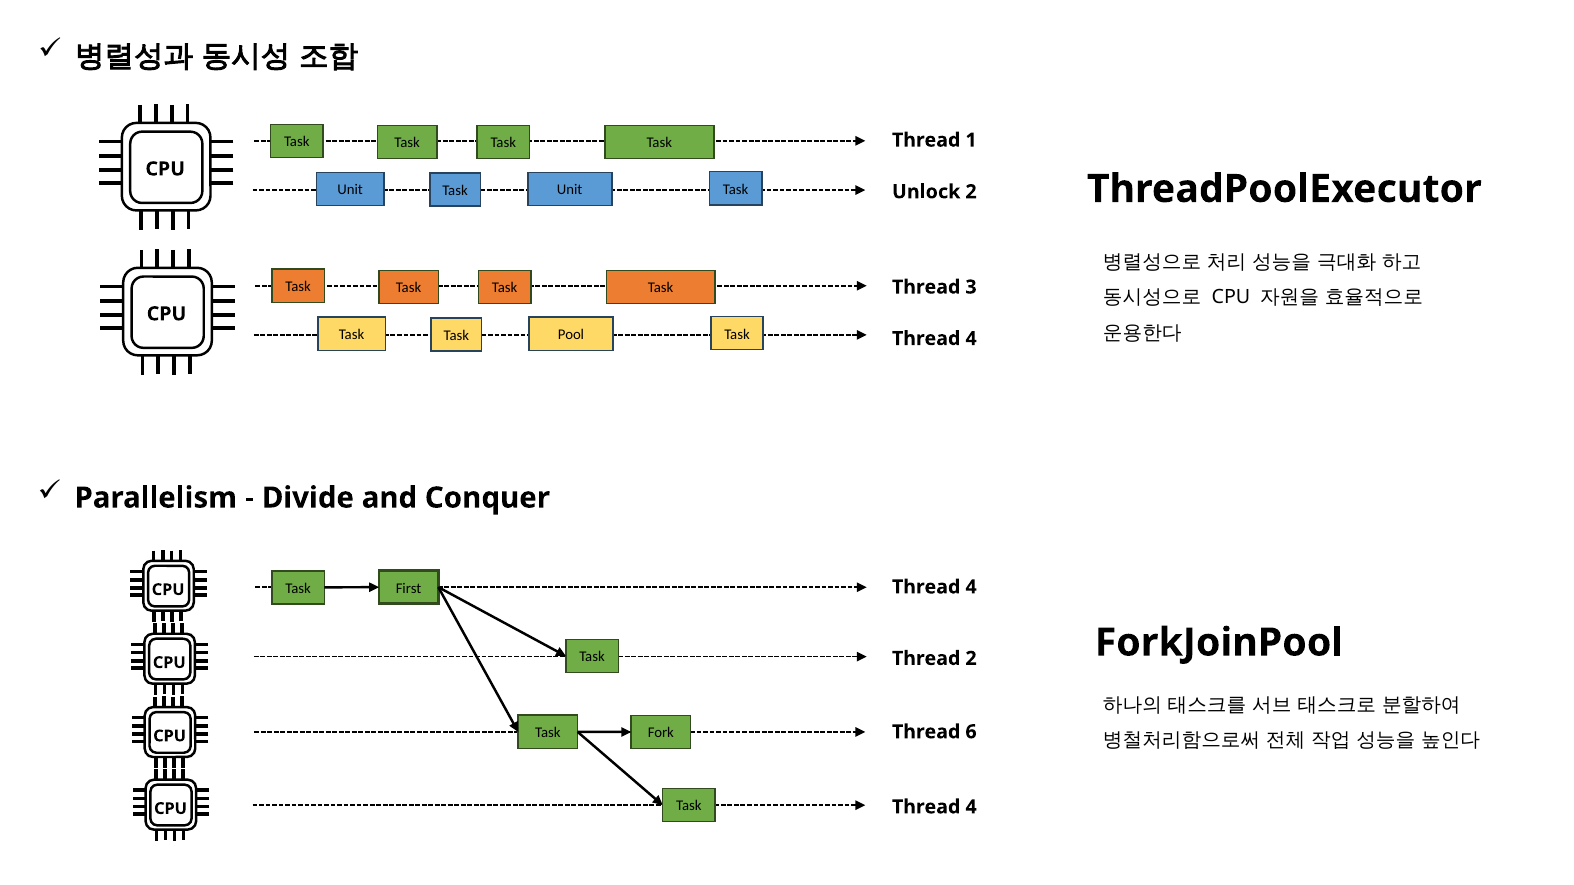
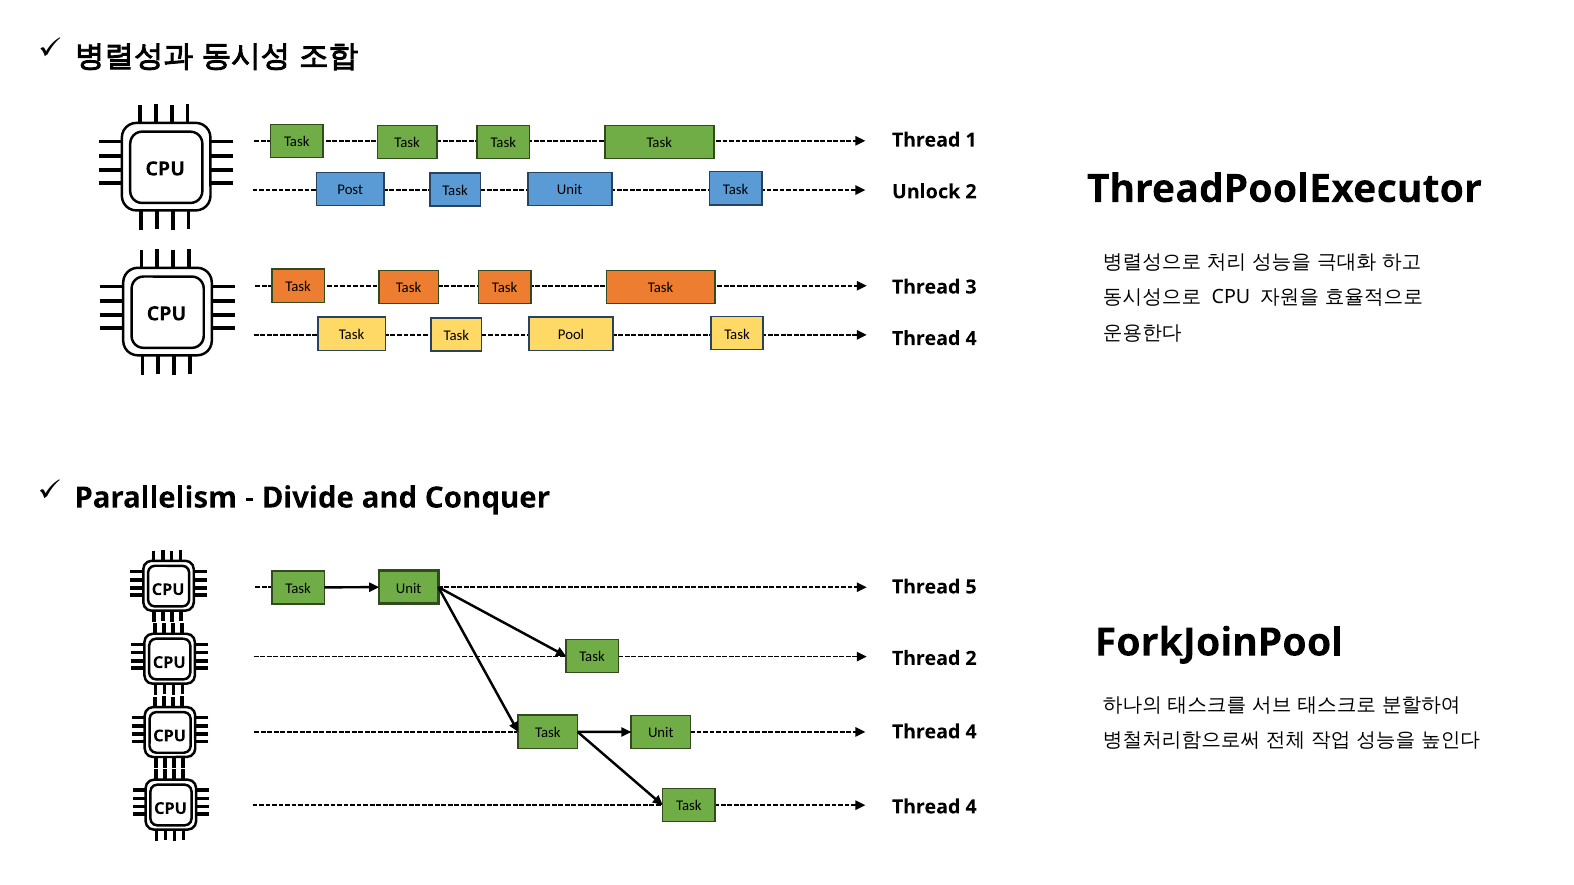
Unit: Unit -> Post (350, 190)
4: 4 -> 5 (971, 587)
CPU Task First: First -> Unit (409, 588)
Fork: Fork -> Unit (661, 733)
6: 6 -> 4 (971, 732)
